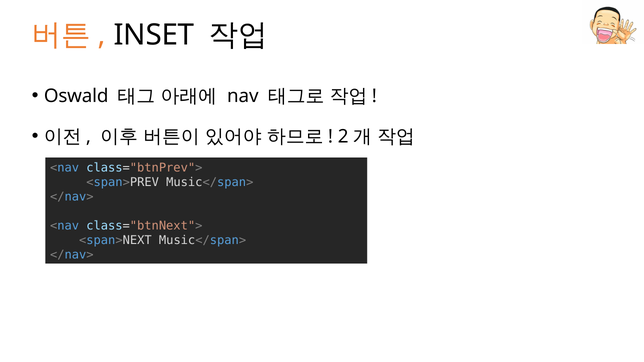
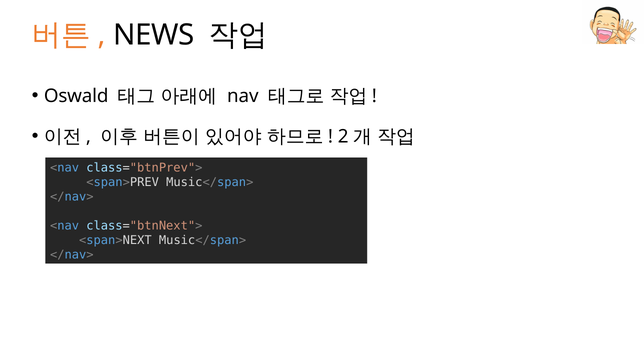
INSET: INSET -> NEWS (154, 35)
